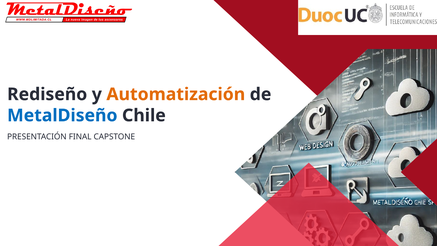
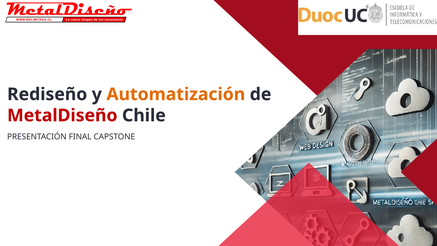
MetalDiseño colour: blue -> red (62, 115)
